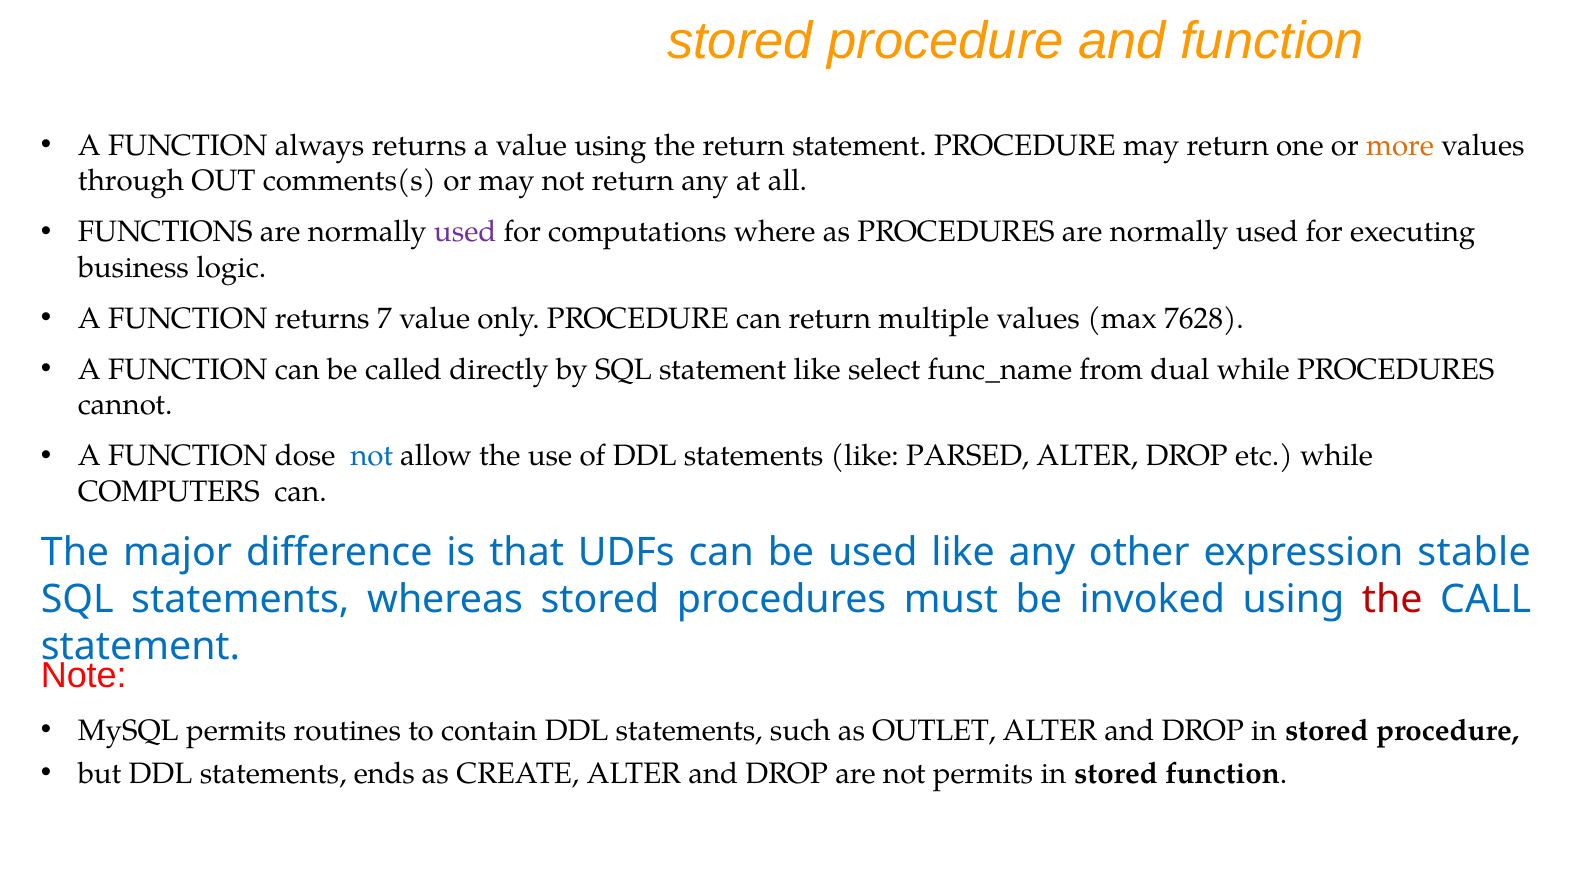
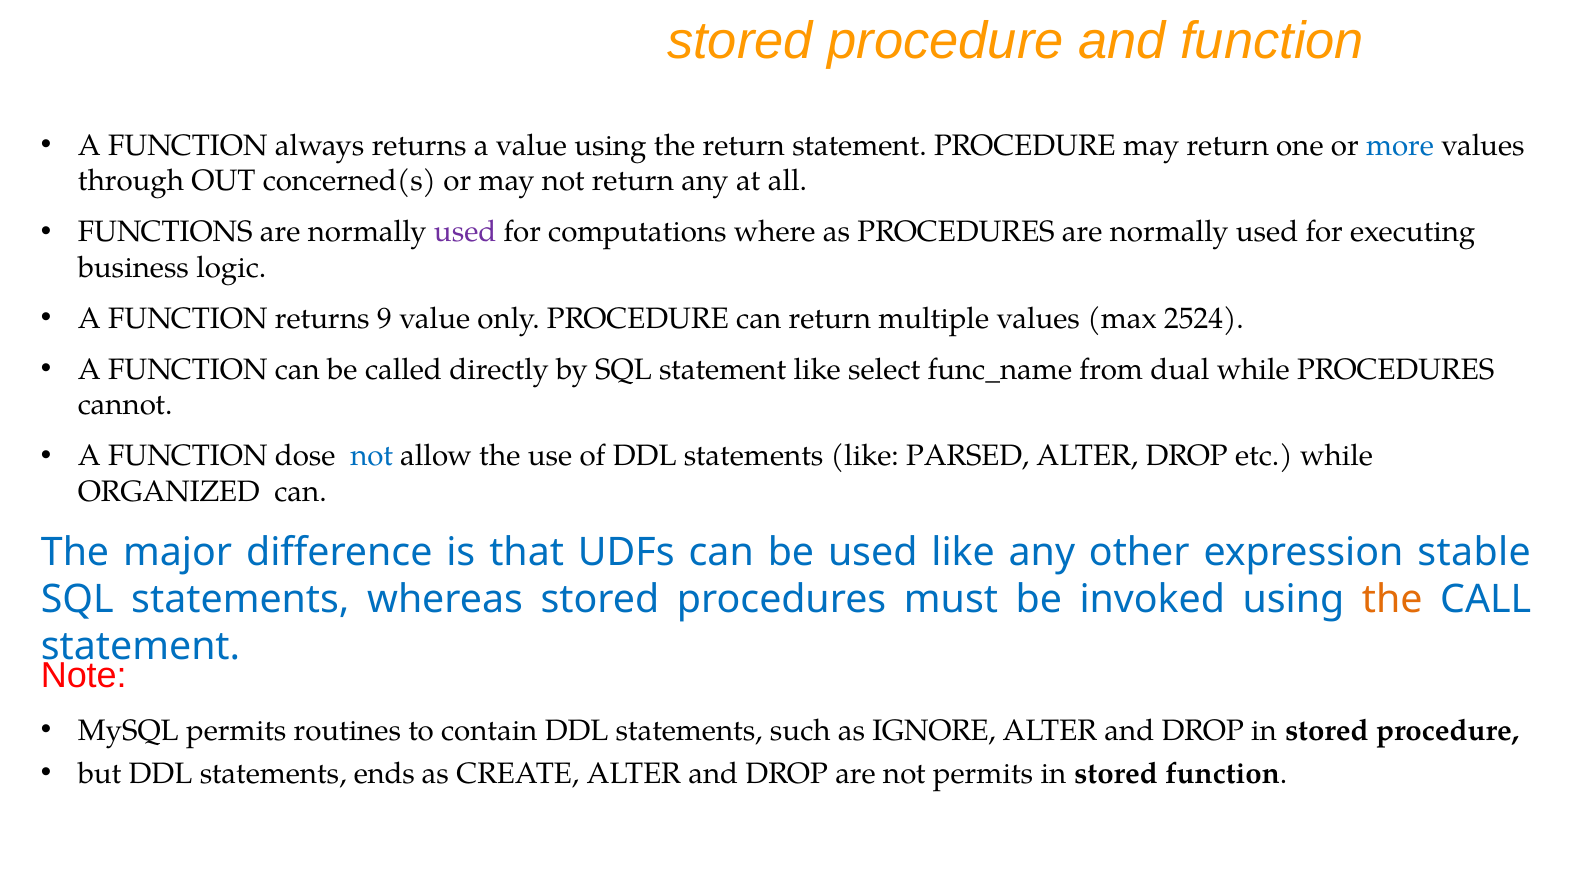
more colour: orange -> blue (1400, 145)
comments(s: comments(s -> concerned(s (350, 181)
7: 7 -> 9 (384, 318)
7628: 7628 -> 2524 (1204, 318)
COMPUTERS: COMPUTERS -> ORGANIZED (169, 491)
the colour: red -> orange (1392, 599)
OUTLET: OUTLET -> IGNORE (934, 730)
